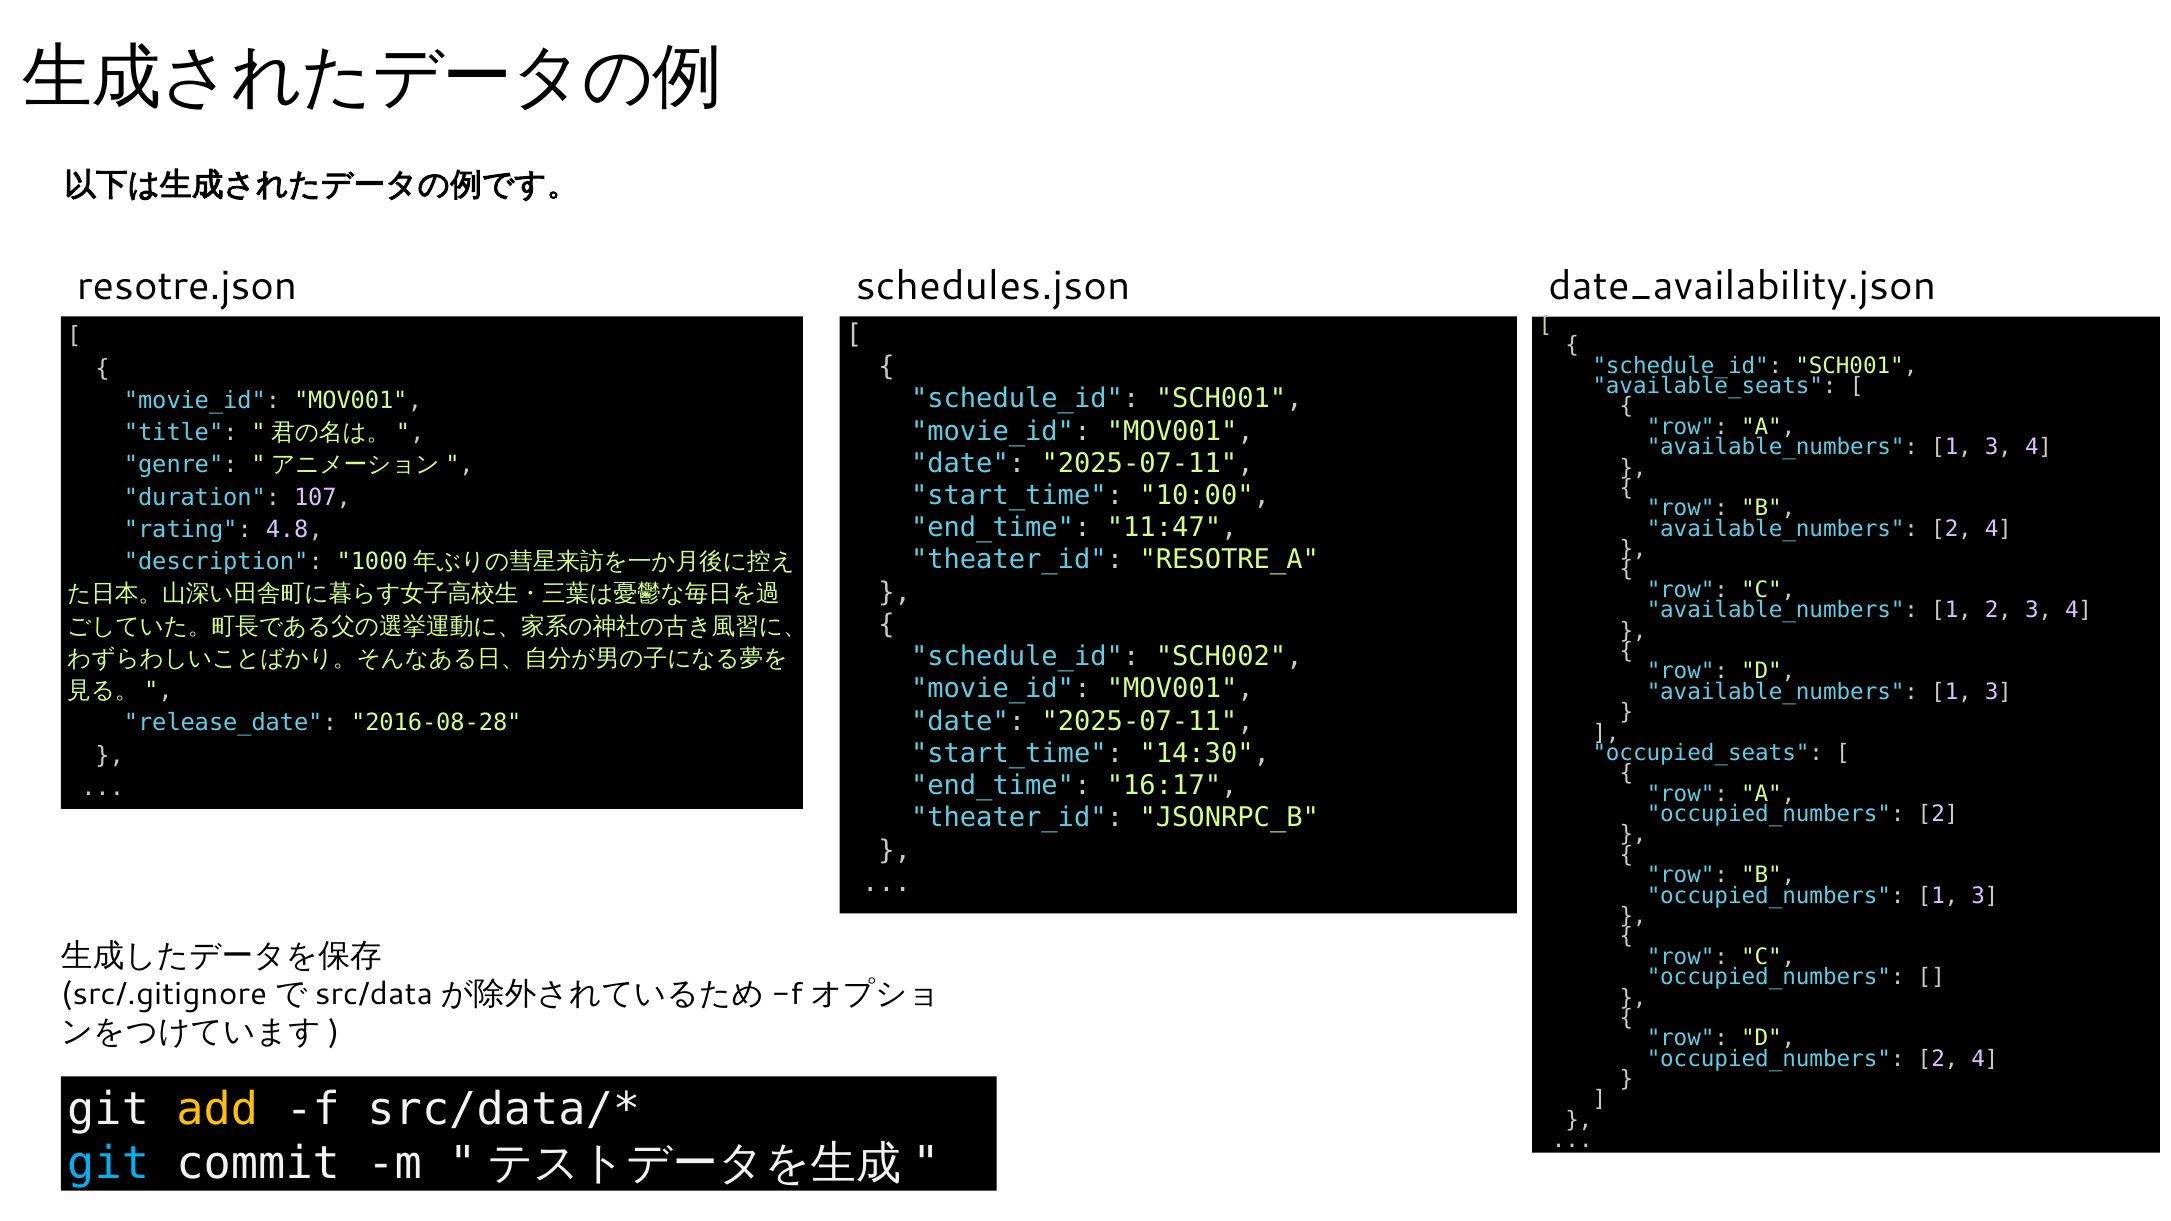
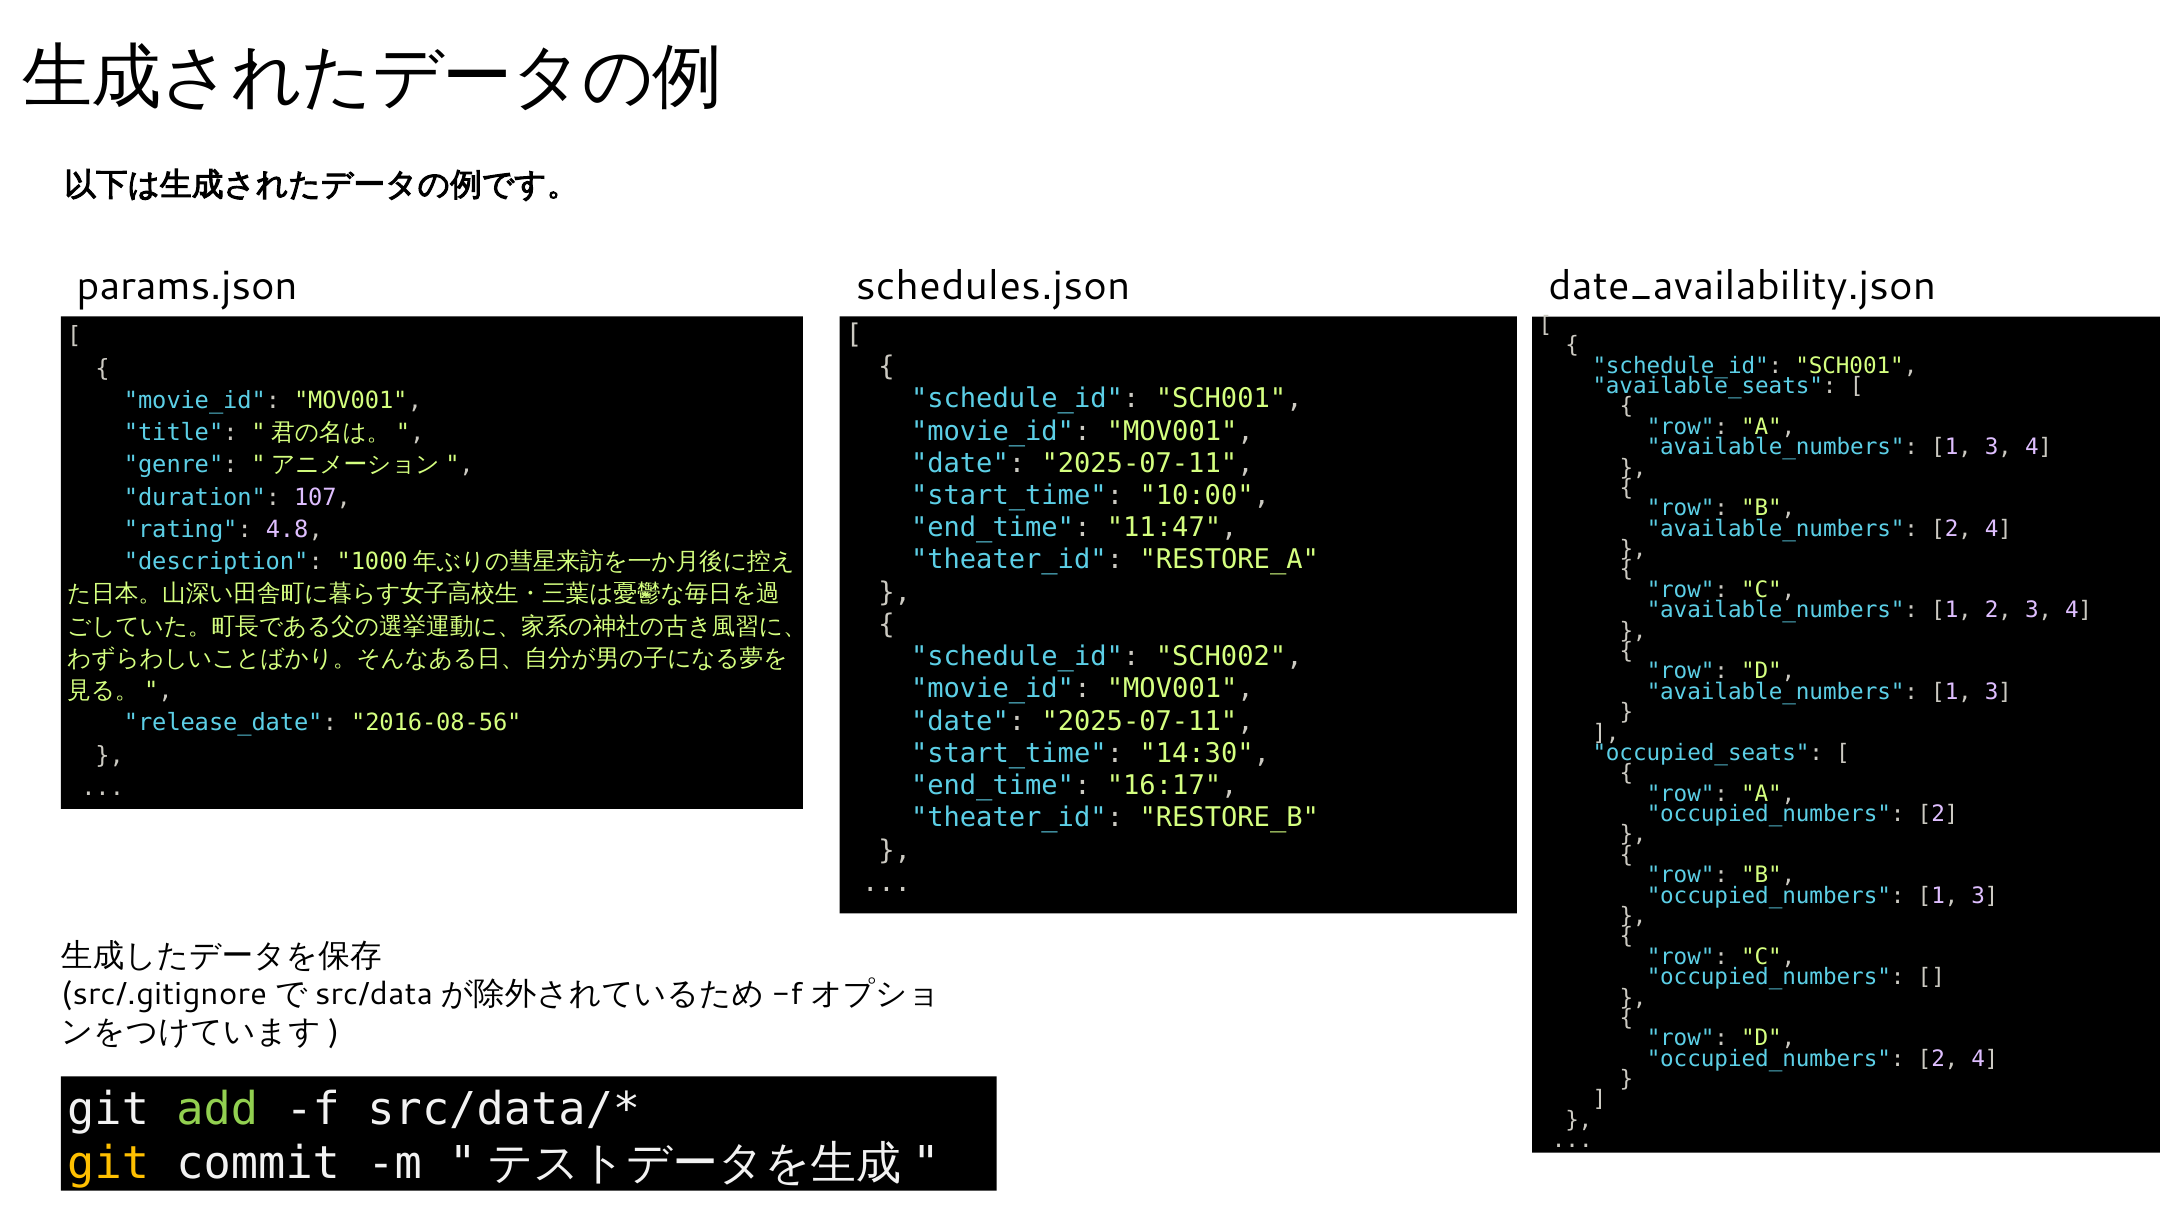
resotre.json: resotre.json -> params.json (187, 286)
RESOTRE_A: RESOTRE_A -> RESTORE_A (1229, 560)
2016-08-28: 2016-08-28 -> 2016-08-56 (436, 723)
JSONRPC_B: JSONRPC_B -> RESTORE_B (1229, 818)
add colour: yellow -> light green (217, 1110)
git colour: light blue -> yellow (108, 1164)
